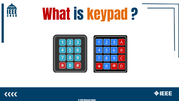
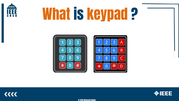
What colour: red -> orange (56, 15)
